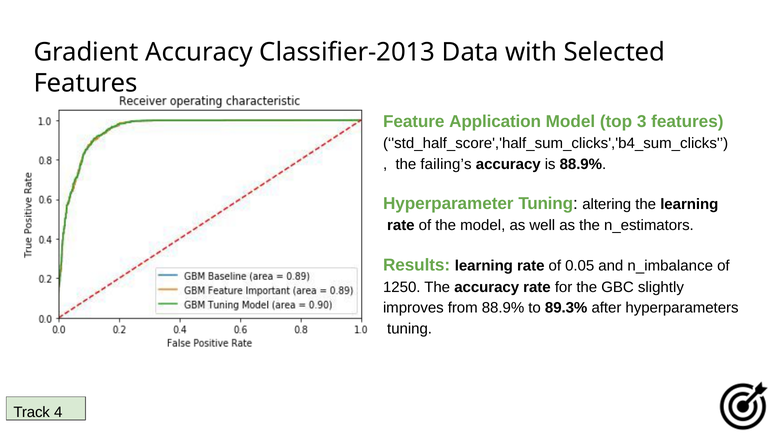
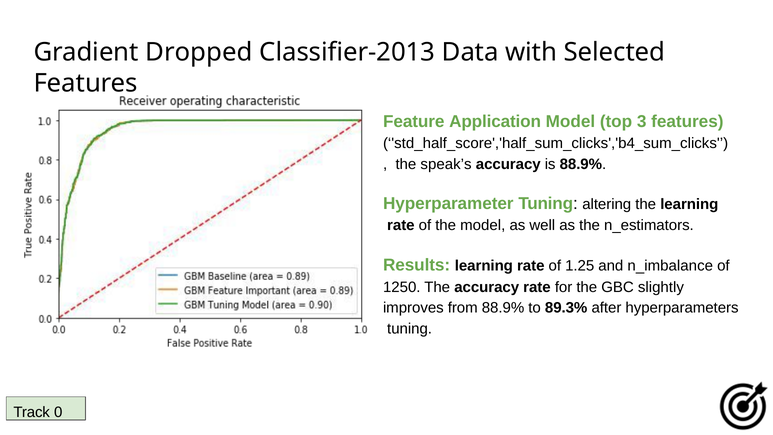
Gradient Accuracy: Accuracy -> Dropped (199, 52)
failing’s: failing’s -> speak’s (446, 164)
0.05: 0.05 -> 1.25 (580, 266)
4: 4 -> 0 (58, 412)
